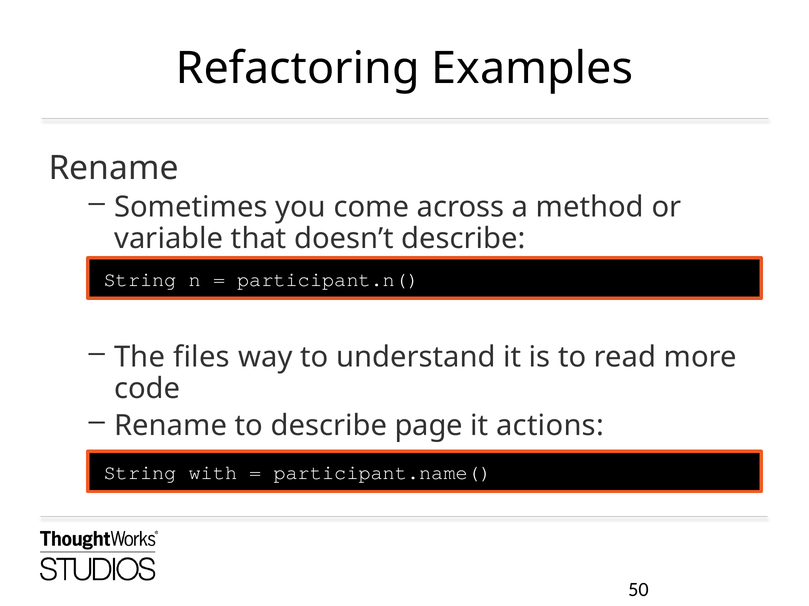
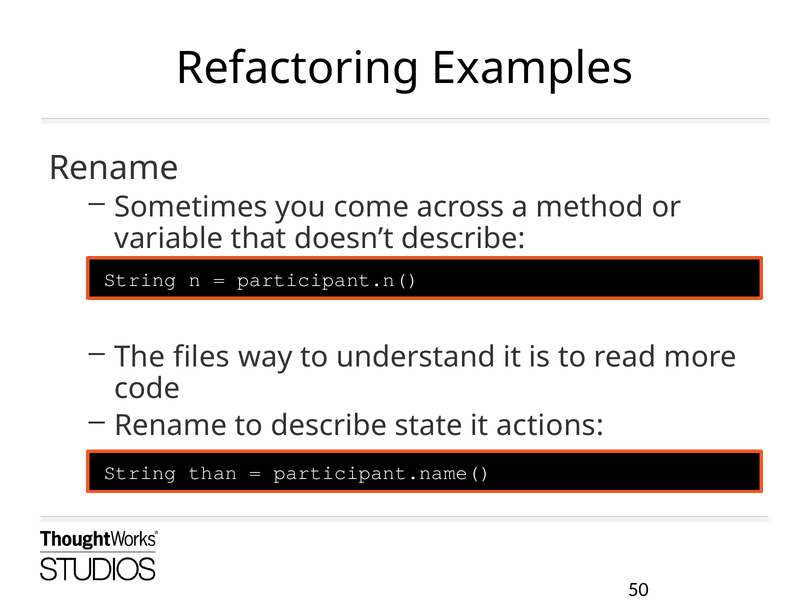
page: page -> state (429, 426)
with: with -> than (213, 473)
